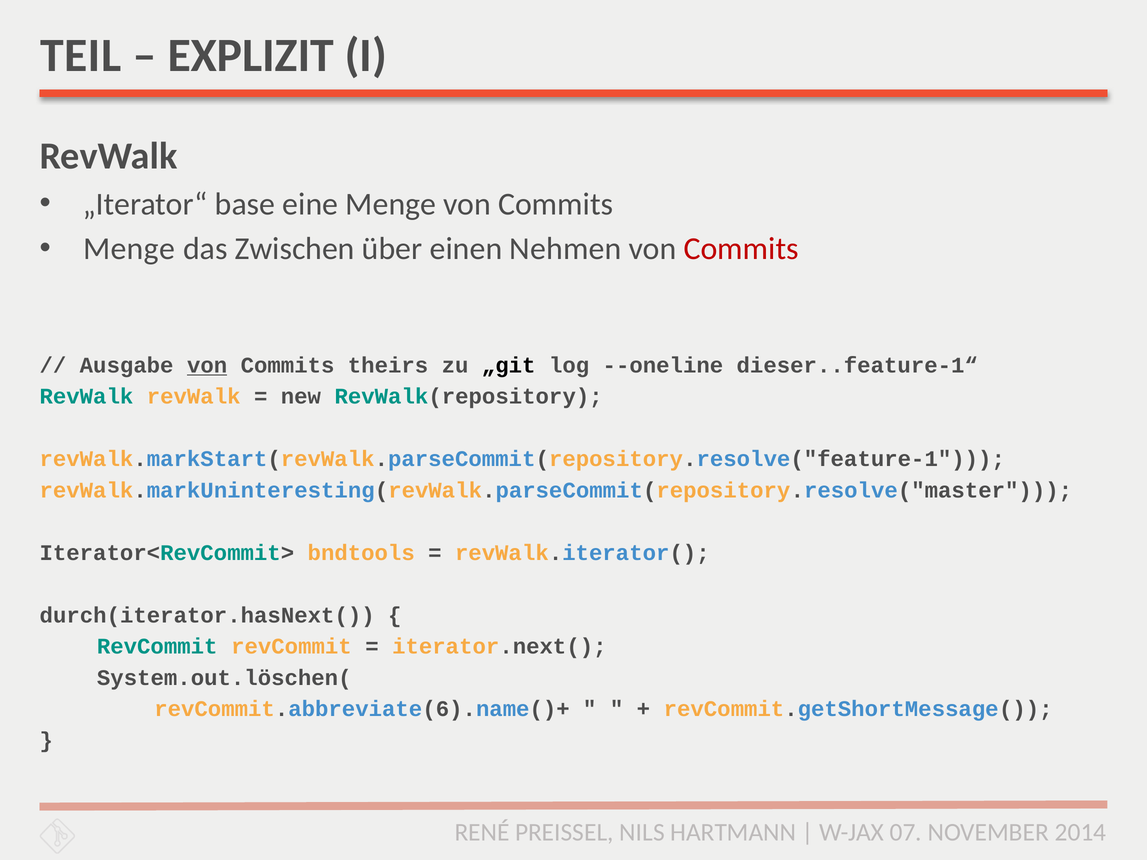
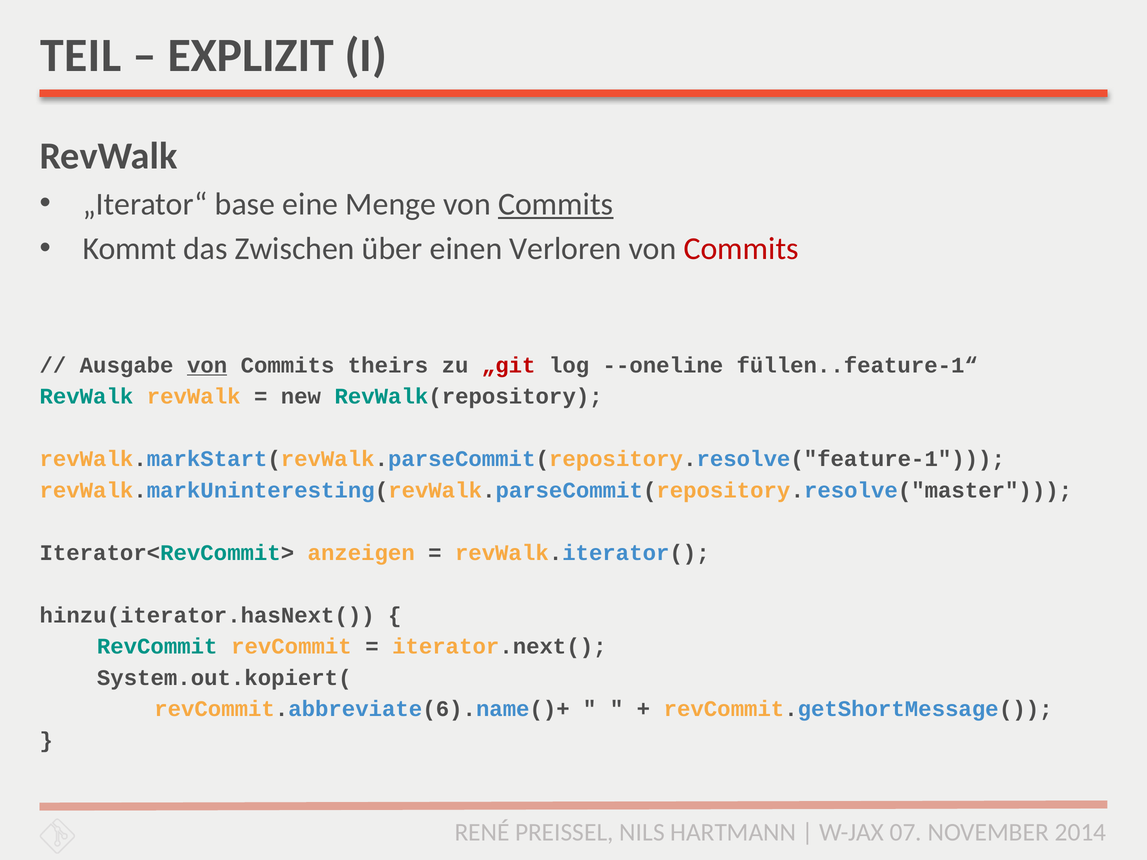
Commits underline: none -> present (556, 204)
Menge: Menge -> Kommt (129, 249)
Nehmen: Nehmen -> Verloren (566, 249)
„git colour: black -> red (509, 366)
dieser..feature-1“: dieser..feature-1“ -> füllen..feature-1“ (857, 366)
bndtools: bndtools -> anzeigen (361, 553)
durch(iterator.hasNext(: durch(iterator.hasNext( -> hinzu(iterator.hasNext( (207, 615)
System.out.löschen(: System.out.löschen( -> System.out.kopiert( (224, 678)
